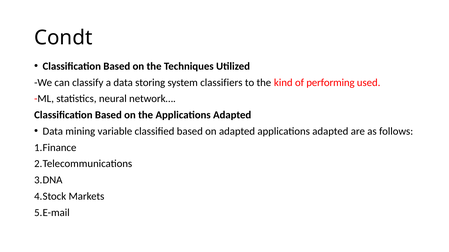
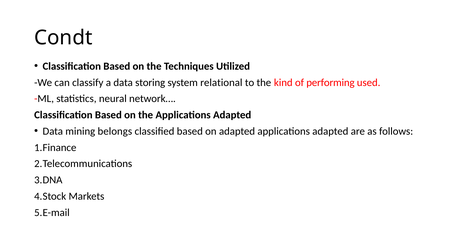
classifiers: classifiers -> relational (221, 83)
variable: variable -> belongs (115, 132)
